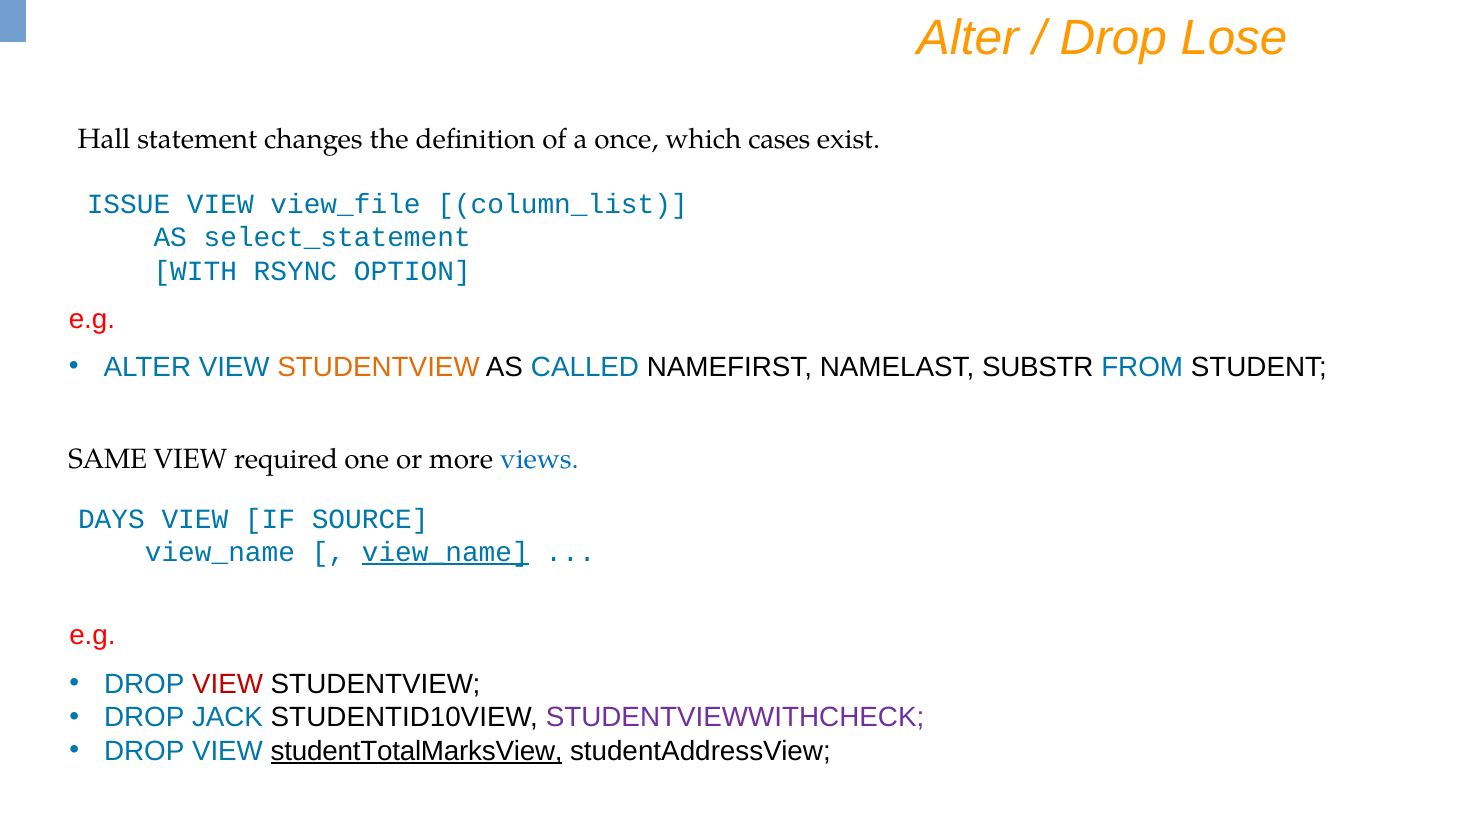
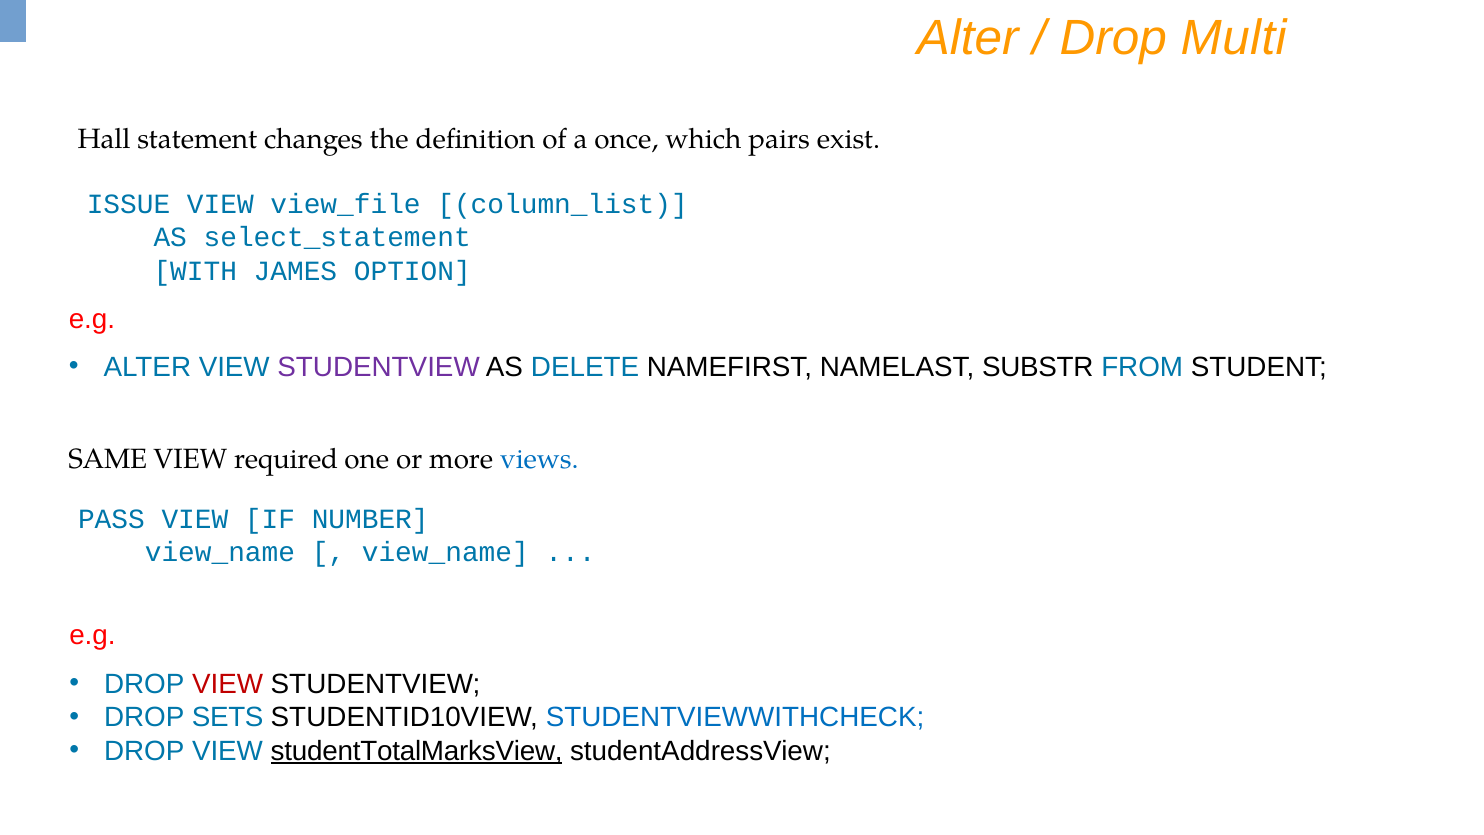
Lose: Lose -> Multi (1234, 39)
cases: cases -> pairs (779, 139)
RSYNC: RSYNC -> JAMES (295, 271)
STUDENTVIEW colour: orange -> purple (379, 367)
CALLED: CALLED -> DELETE (585, 367)
DAYS: DAYS -> PASS (111, 519)
SOURCE: SOURCE -> NUMBER (370, 519)
view_name underline: present -> none (445, 552)
JACK: JACK -> SETS (228, 717)
STUDENTVIEWWITHCHECK colour: purple -> blue (735, 717)
